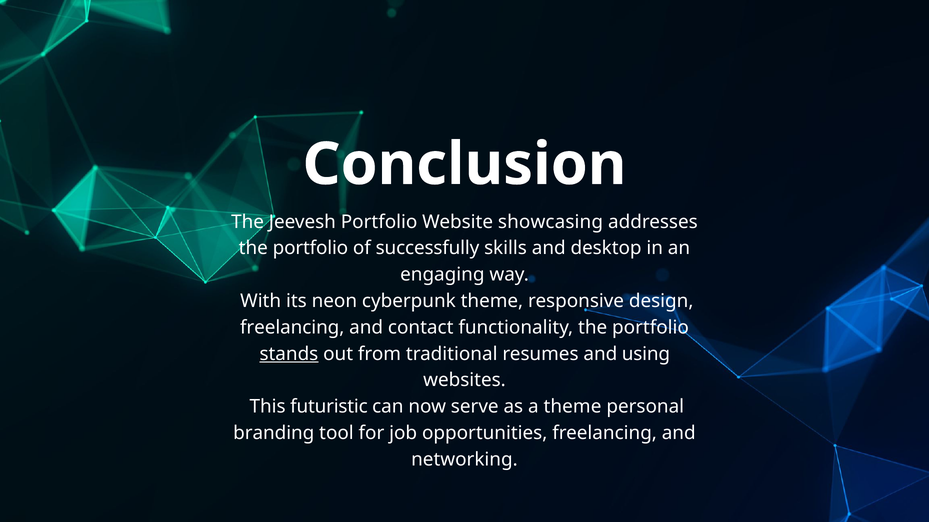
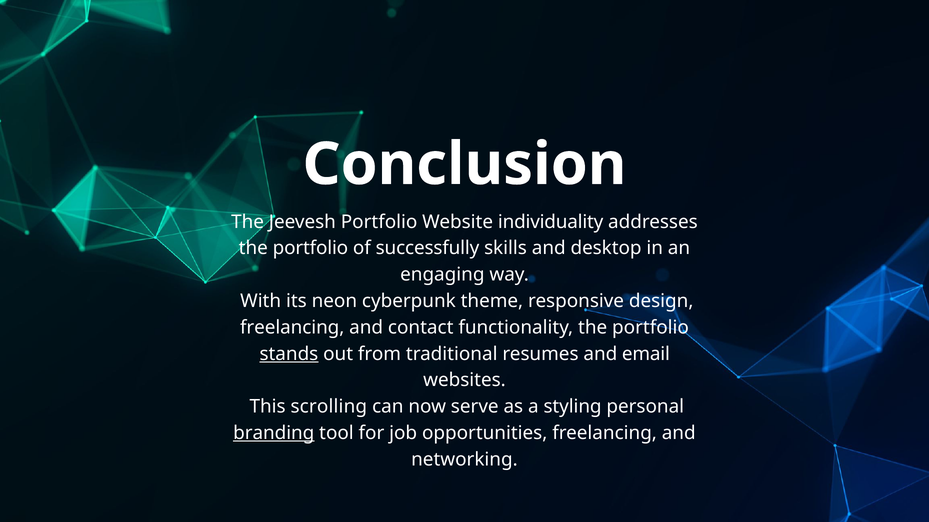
showcasing: showcasing -> individuality (551, 222)
using: using -> email (646, 354)
futuristic: futuristic -> scrolling (329, 407)
a theme: theme -> styling (573, 407)
branding underline: none -> present (274, 433)
